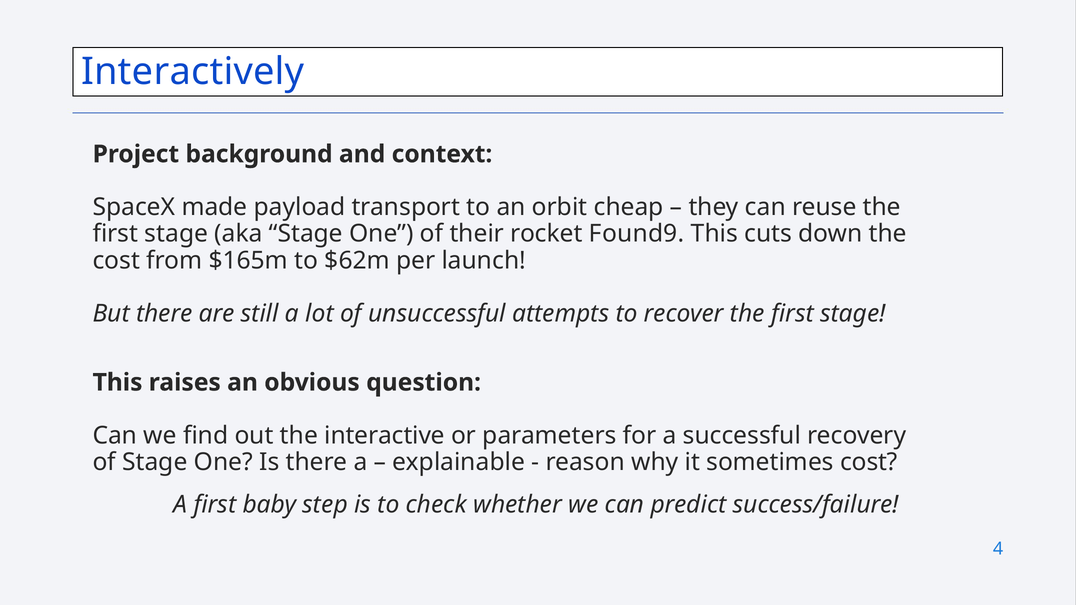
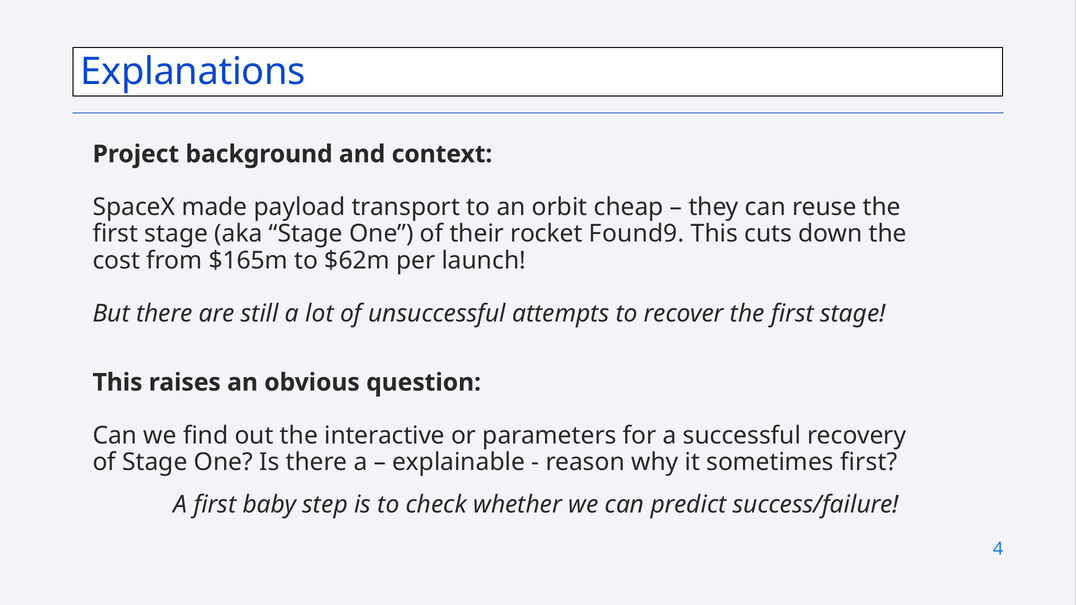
Interactively: Interactively -> Explanations (193, 72)
sometimes cost: cost -> first (869, 462)
